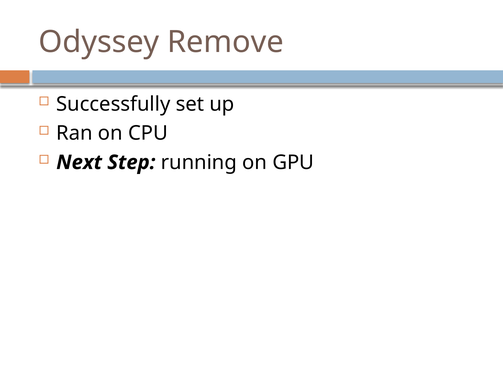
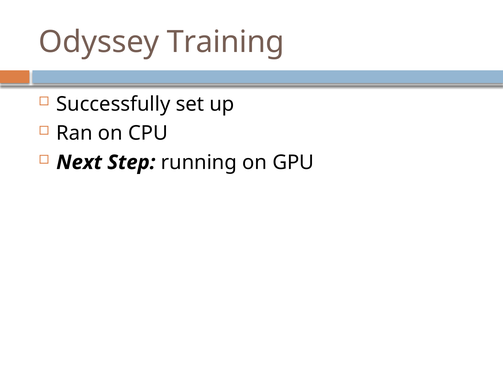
Remove: Remove -> Training (226, 42)
